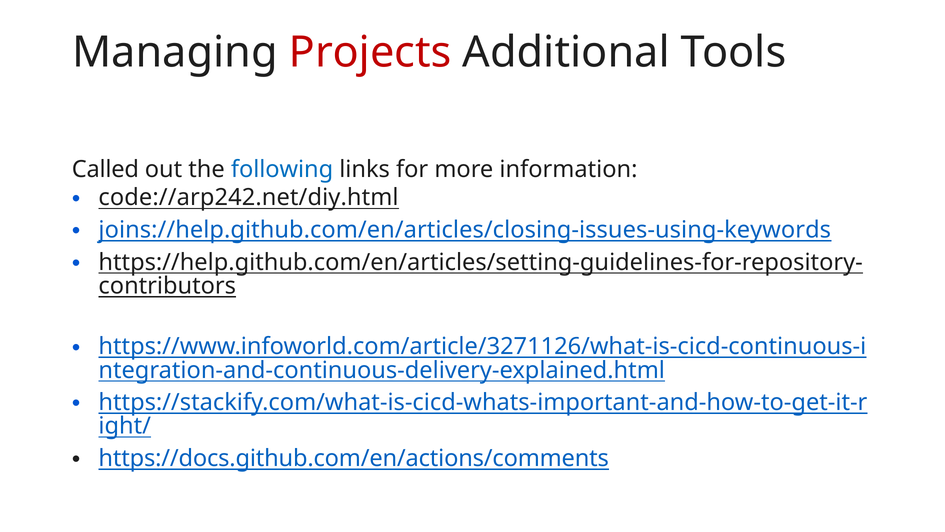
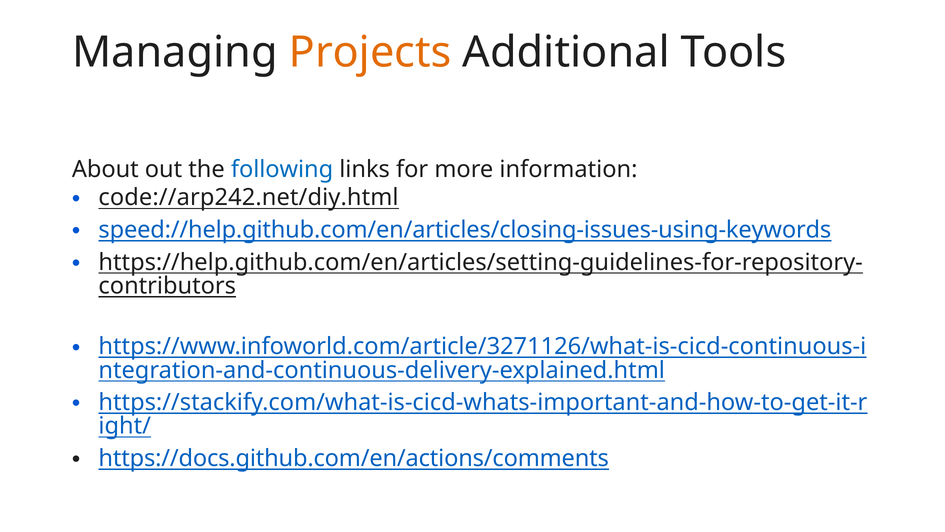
Projects colour: red -> orange (370, 53)
Called: Called -> About (105, 169)
joins://help.github.com/en/articles/closing-issues-using-keywords: joins://help.github.com/en/articles/closing-issues-using-keywords -> speed://help.github.com/en/articles/closing-issues-using-keywords (465, 230)
